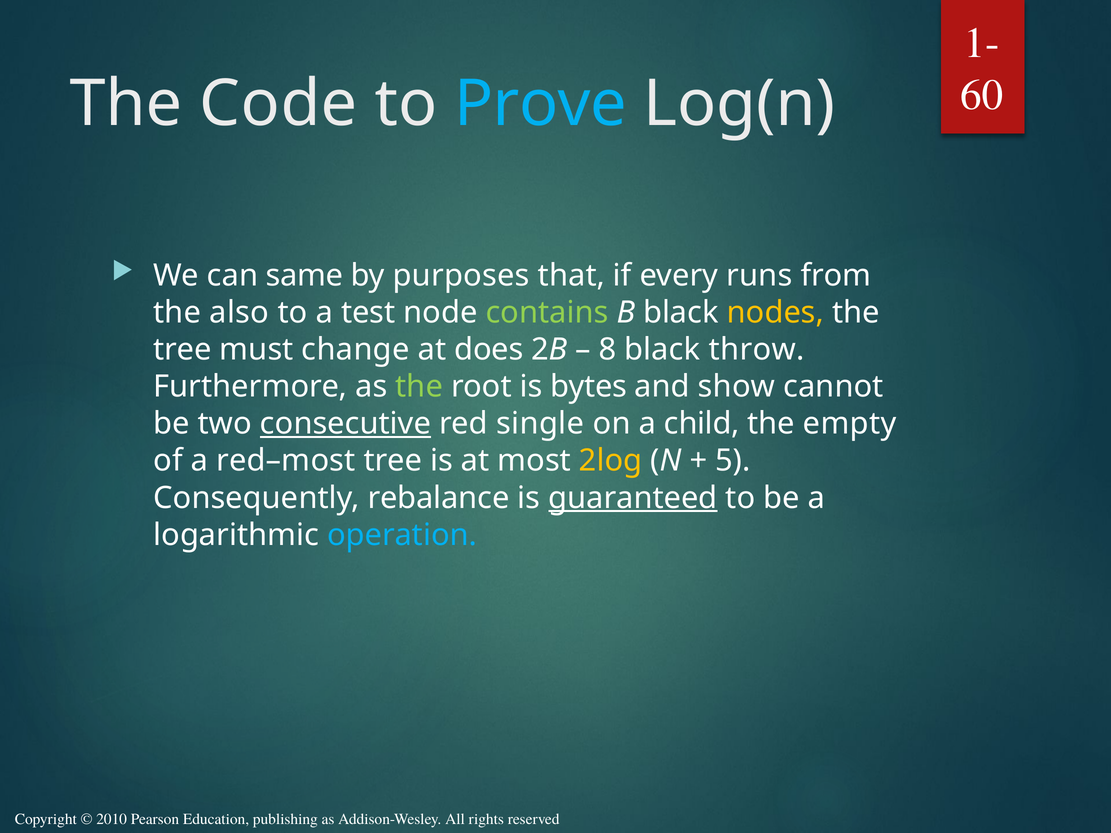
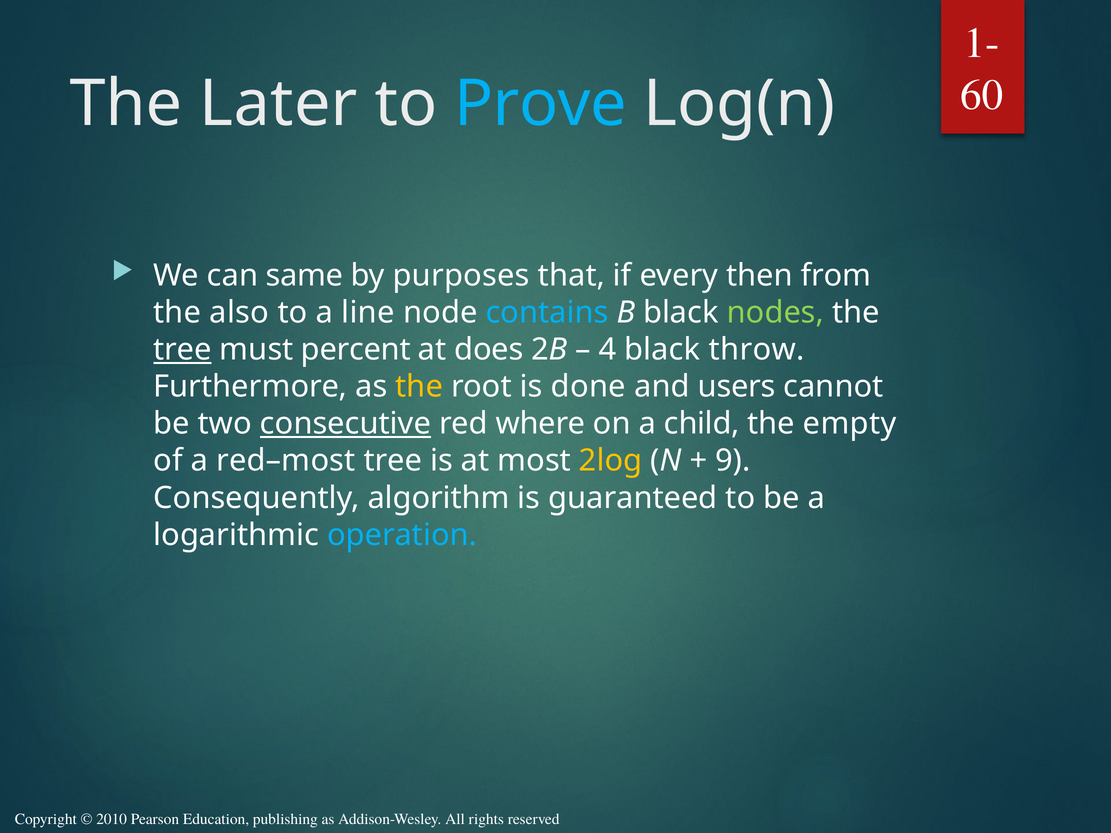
Code: Code -> Later (279, 104)
runs: runs -> then (759, 276)
test: test -> line (368, 313)
contains colour: light green -> light blue (547, 313)
nodes colour: yellow -> light green (775, 313)
tree underline: none -> present (183, 350)
change: change -> percent (356, 350)
8: 8 -> 4 (607, 350)
the colour: light green -> yellow (419, 387)
bytes: bytes -> done (588, 387)
show: show -> users (737, 387)
single: single -> where (541, 424)
5: 5 -> 9 (733, 461)
rebalance: rebalance -> algorithm (439, 498)
guaranteed underline: present -> none (633, 498)
